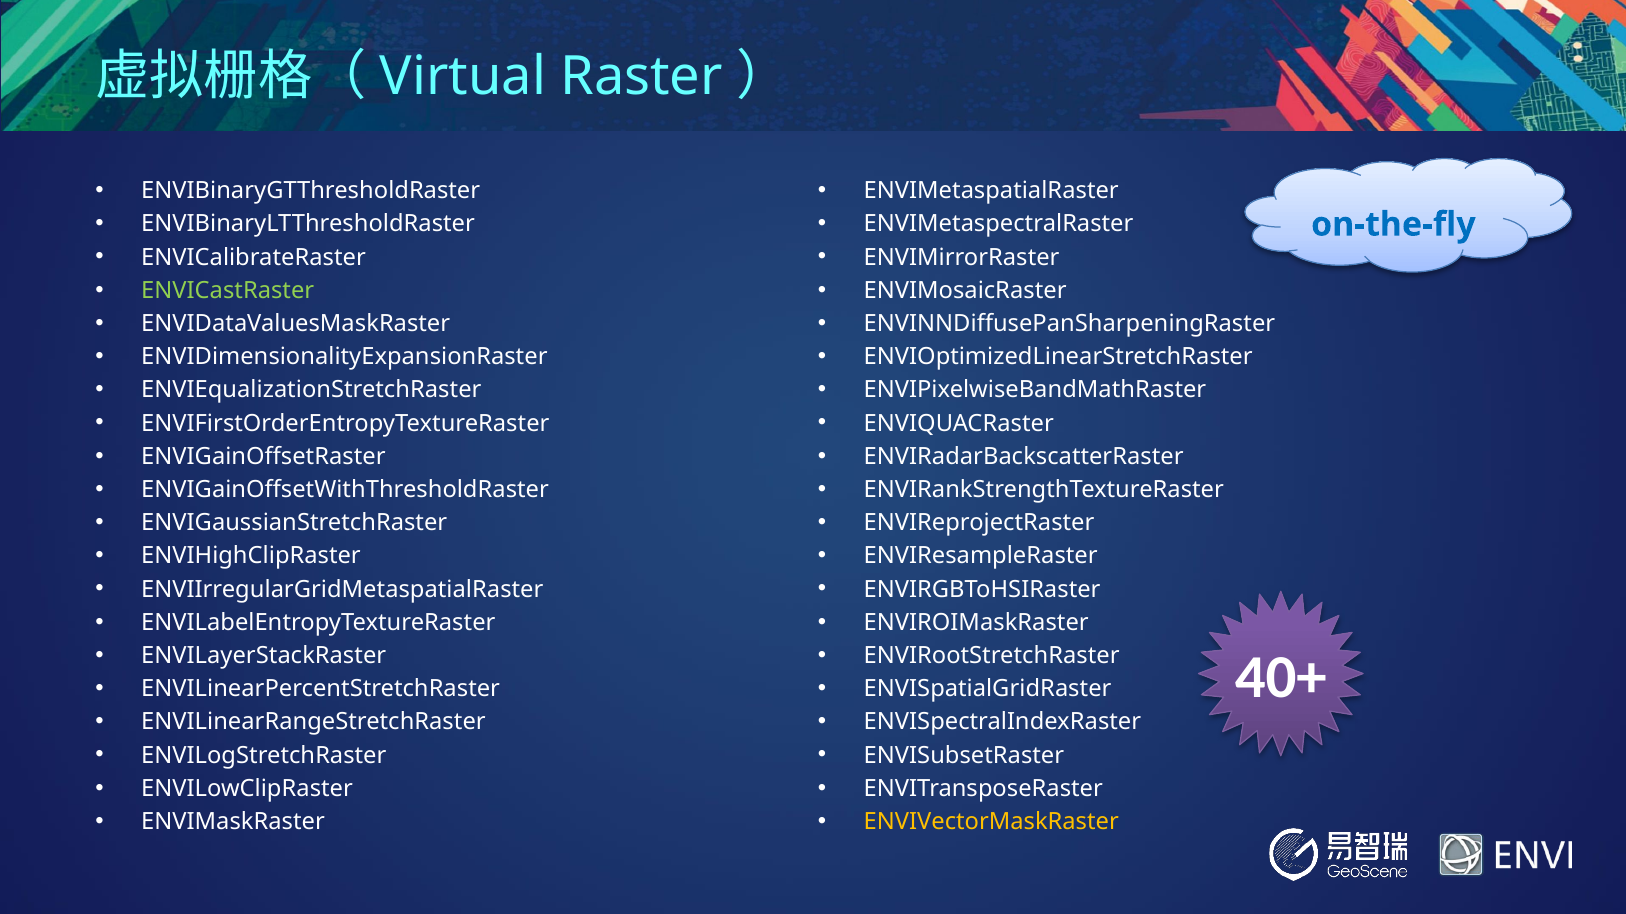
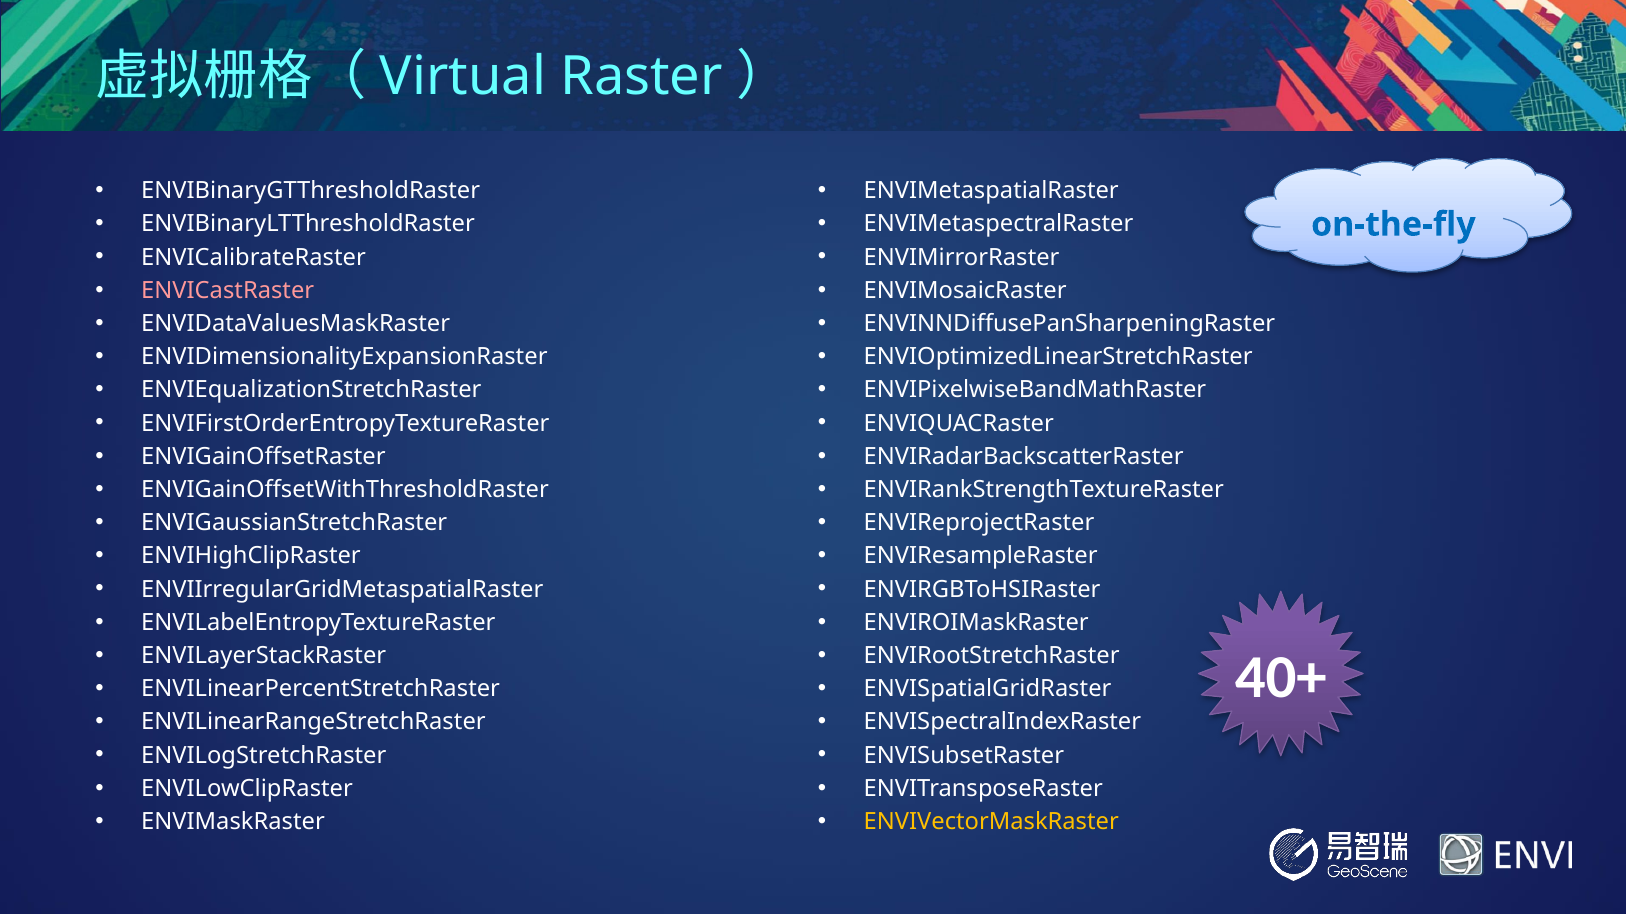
ENVICastRaster colour: light green -> pink (228, 291)
